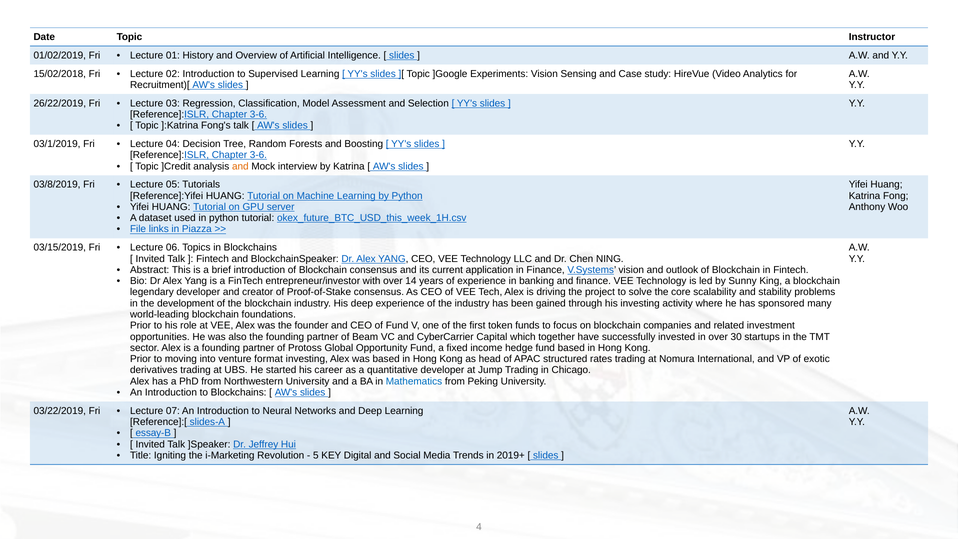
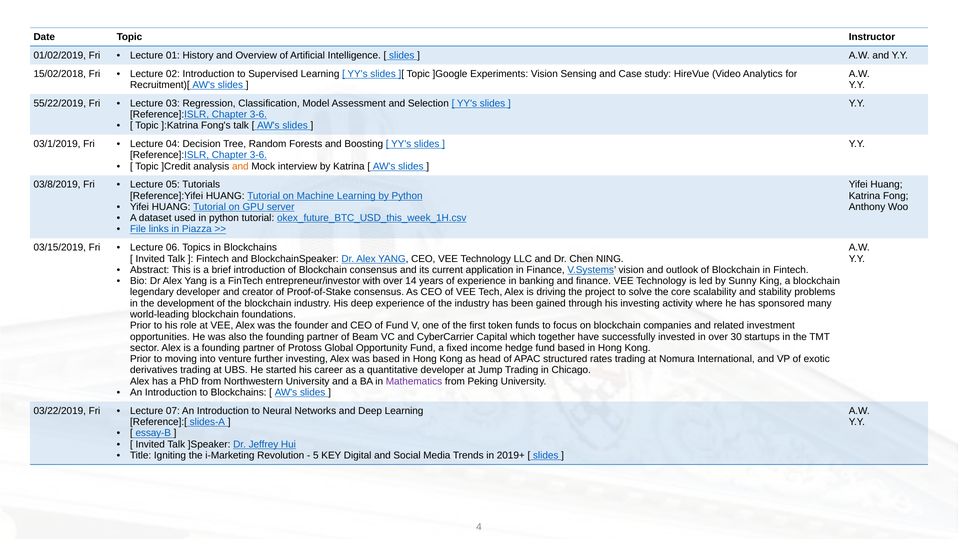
26/22/2019: 26/22/2019 -> 55/22/2019 (60, 103)
format: format -> further (269, 359)
Mathematics colour: blue -> purple (414, 381)
